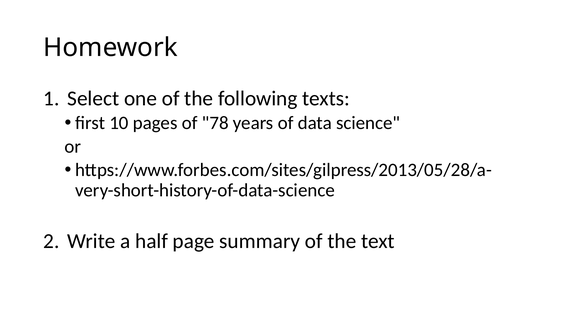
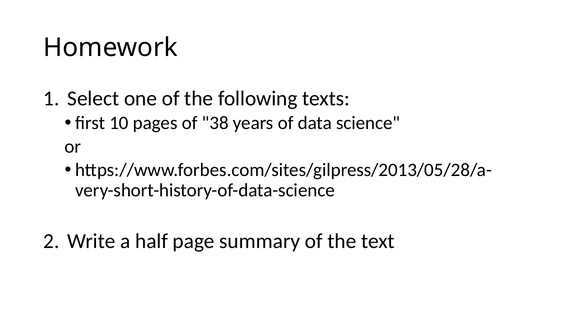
78: 78 -> 38 (215, 123)
